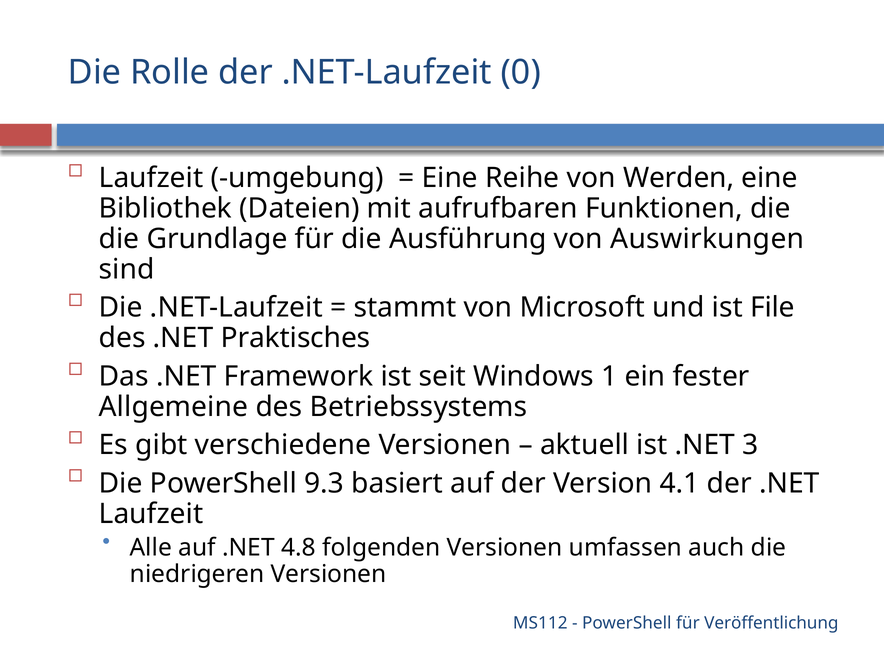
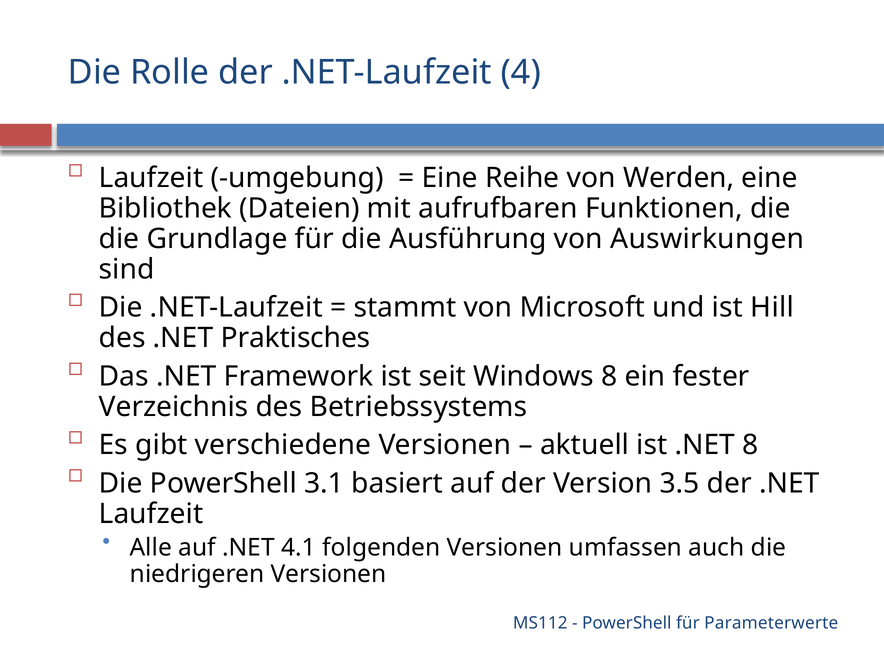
0: 0 -> 4 (521, 72)
File: File -> Hill (772, 308)
Windows 1: 1 -> 8 (609, 376)
Allgemeine: Allgemeine -> Verzeichnis (174, 407)
.NET 3: 3 -> 8 (751, 445)
9.3: 9.3 -> 3.1 (324, 483)
4.1: 4.1 -> 3.5 (680, 483)
4.8: 4.8 -> 4.1 (299, 548)
Veröffentlichung: Veröffentlichung -> Parameterwerte (771, 623)
